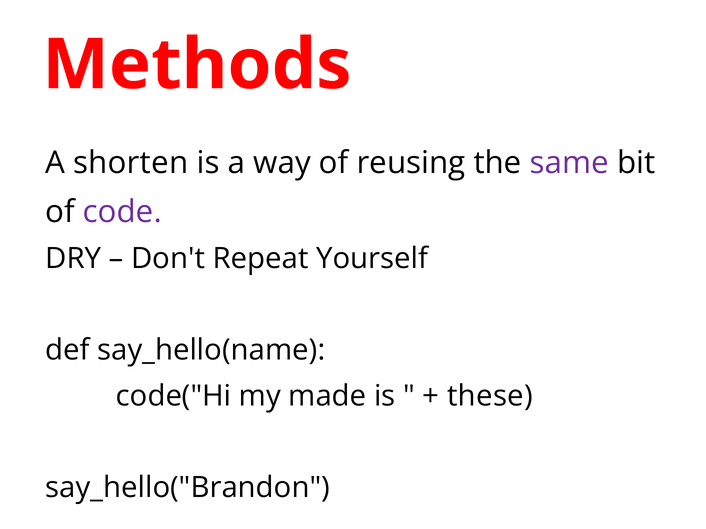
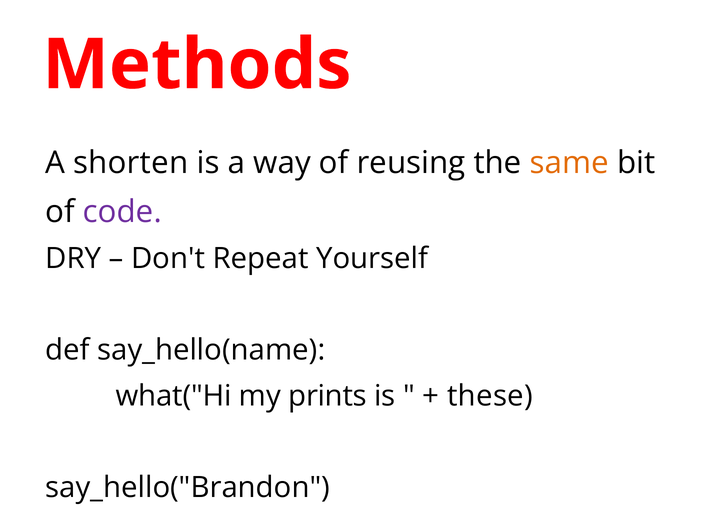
same colour: purple -> orange (569, 163)
code("Hi: code("Hi -> what("Hi (174, 396)
made: made -> prints (328, 396)
